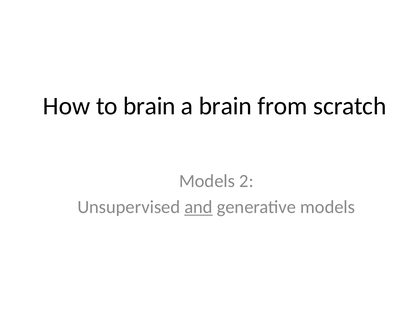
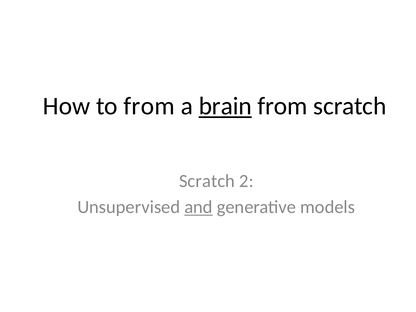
to brain: brain -> from (149, 106)
brain underline: none -> present (225, 106)
Models: Models -> Scratch (207, 181)
